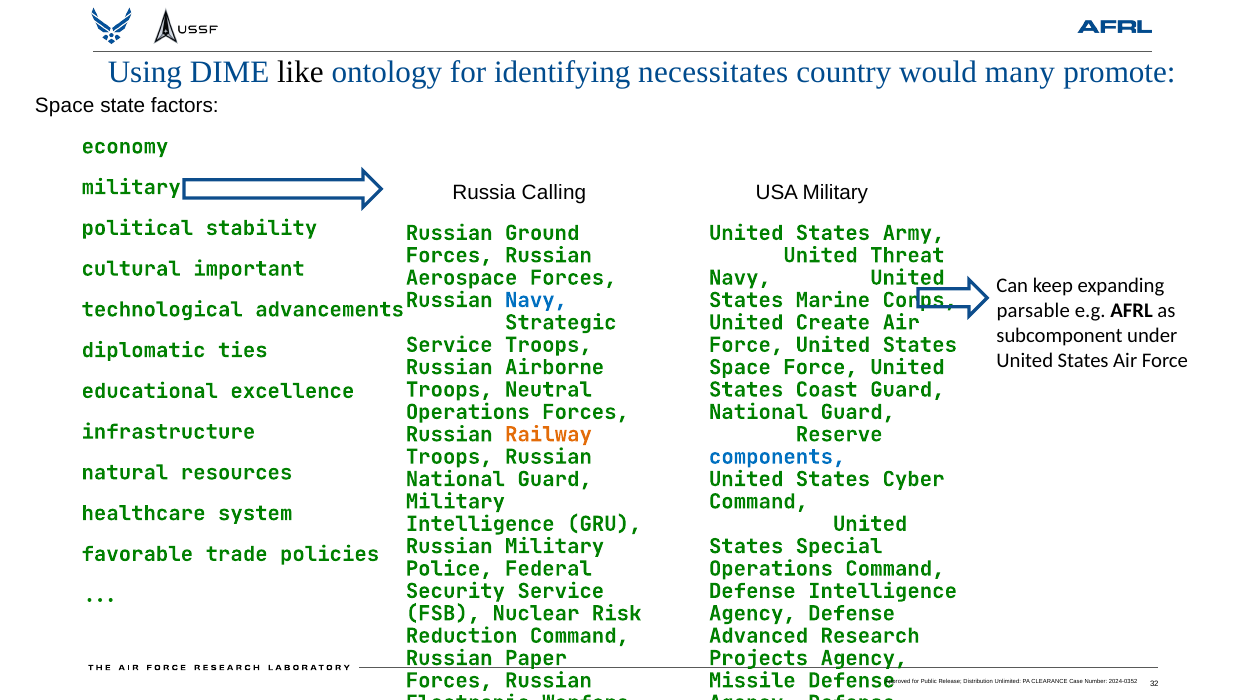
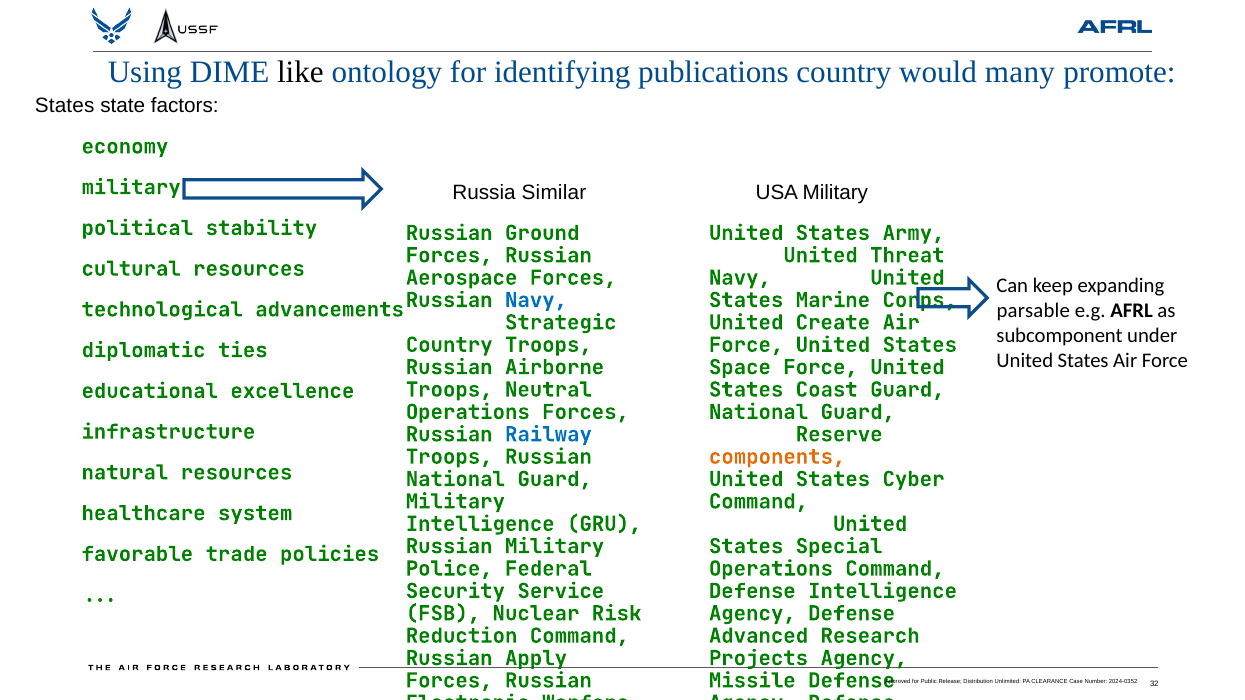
necessitates: necessitates -> publications (713, 72)
Space: Space -> States (65, 106)
Calling: Calling -> Similar (554, 192)
cultural important: important -> resources (249, 269)
Service: Service -> Country (449, 345)
Railway colour: orange -> blue (548, 435)
components colour: blue -> orange (777, 457)
Paper: Paper -> Apply (536, 659)
